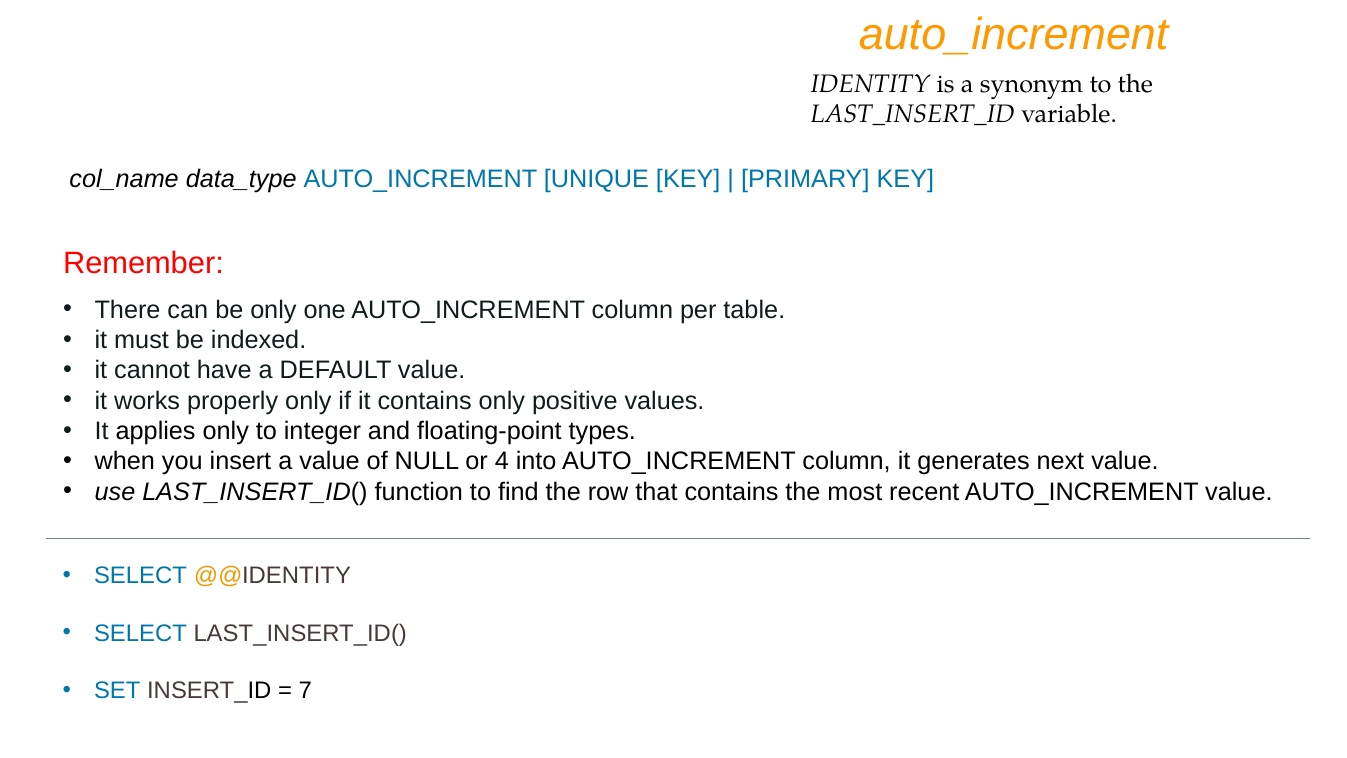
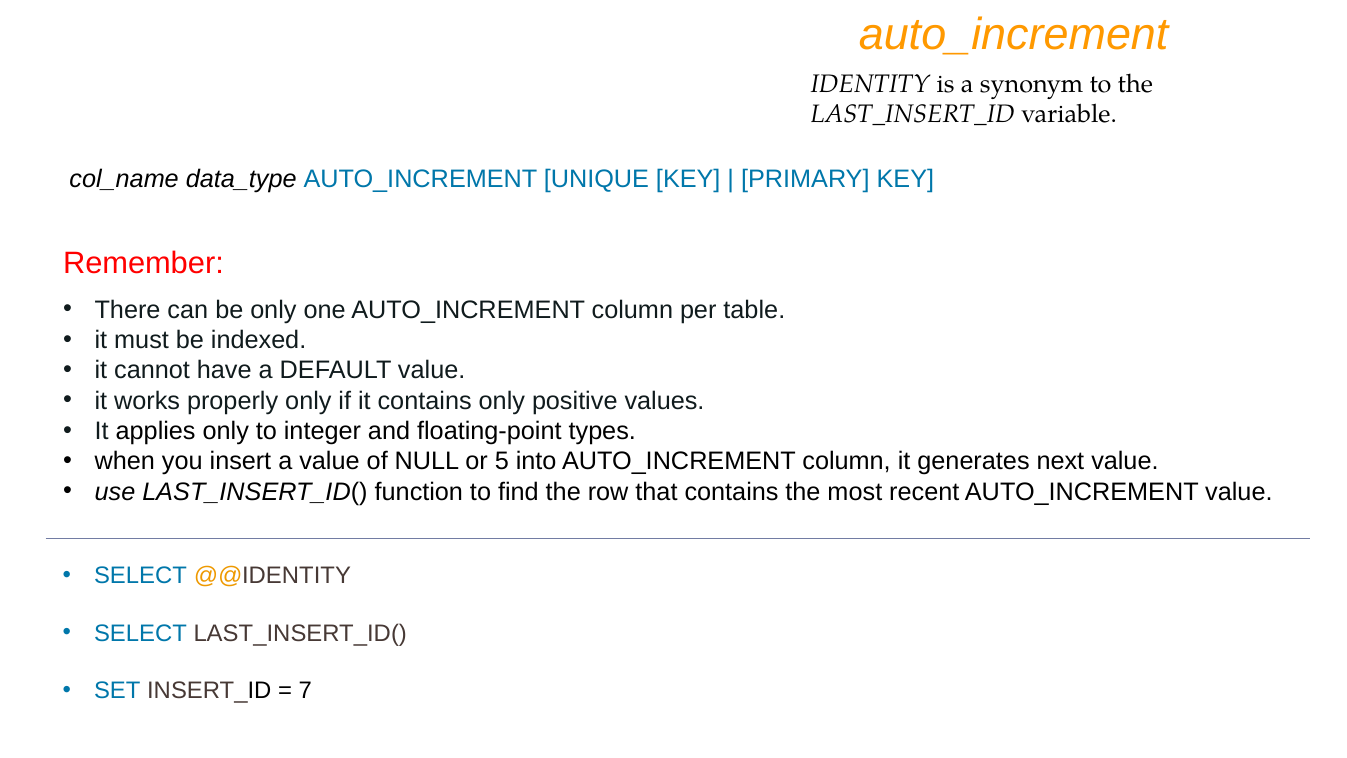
4: 4 -> 5 (502, 461)
